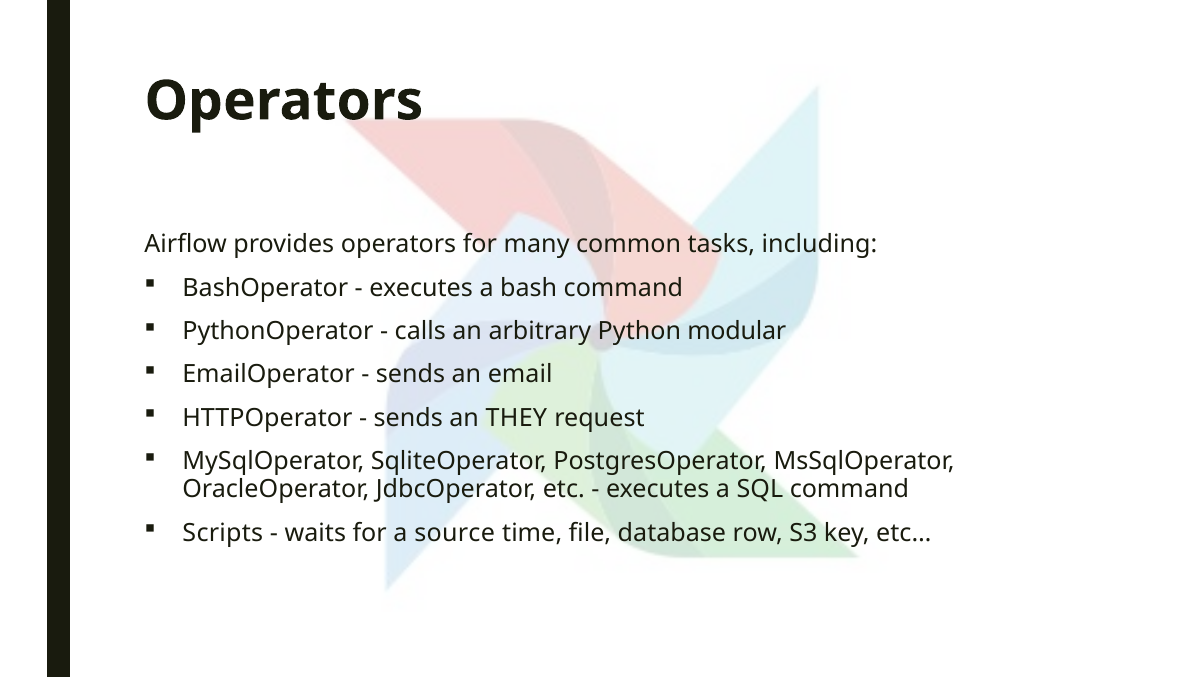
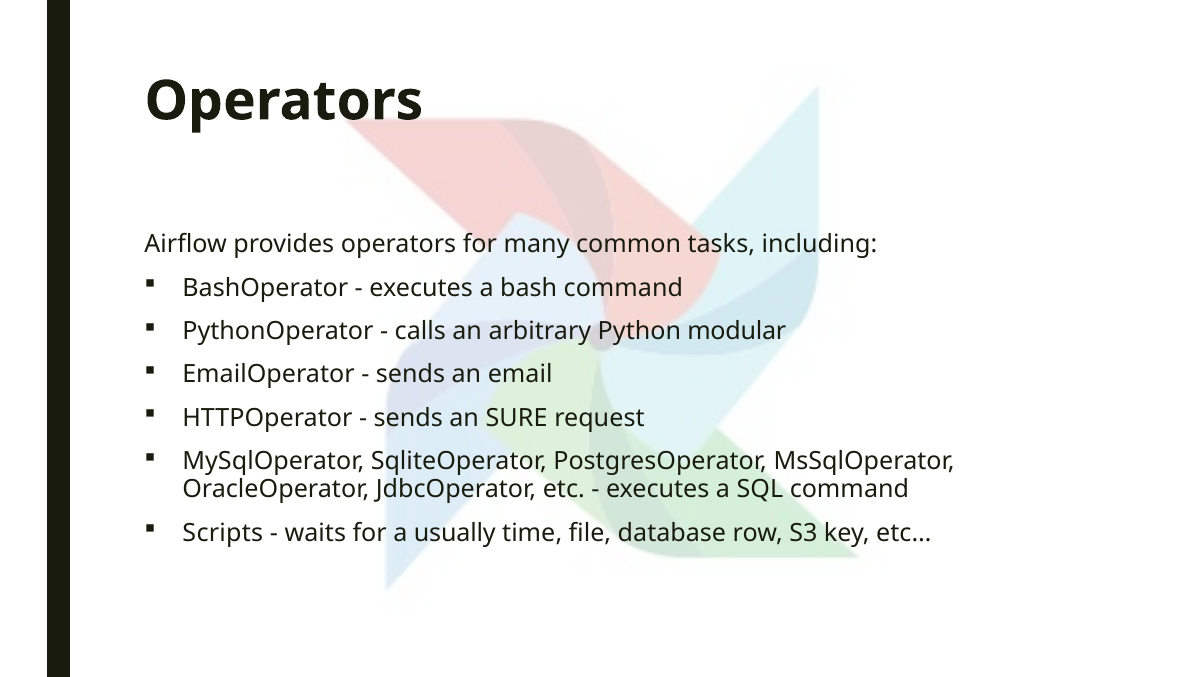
THEY: THEY -> SURE (517, 418)
source: source -> usually (455, 533)
